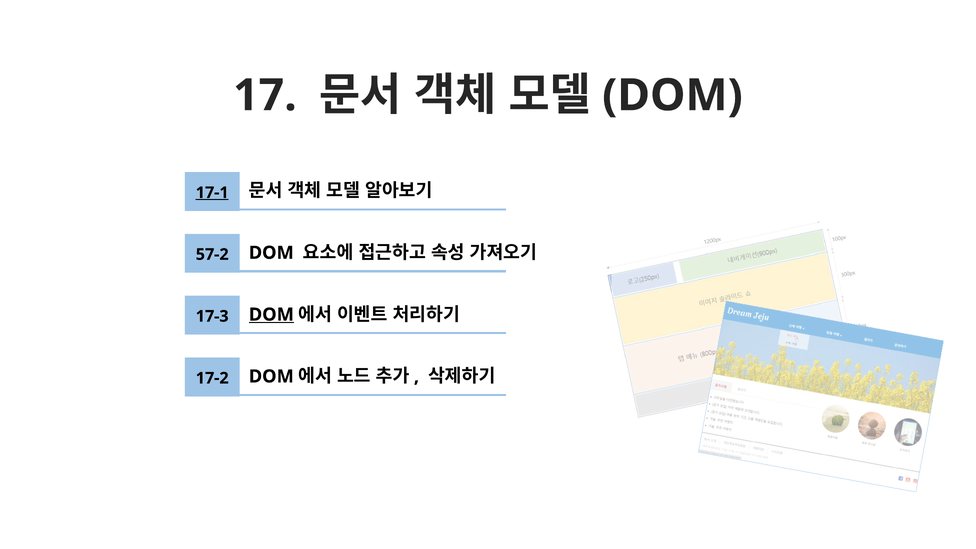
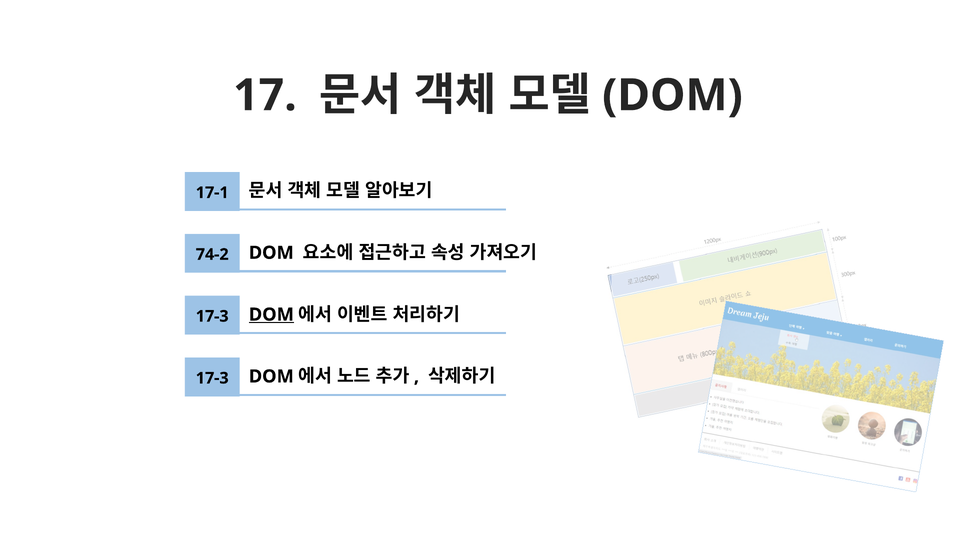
17-1 underline: present -> none (212, 193)
57-2: 57-2 -> 74-2 (212, 254)
17-2: 17-2 -> 17-3 (212, 378)
